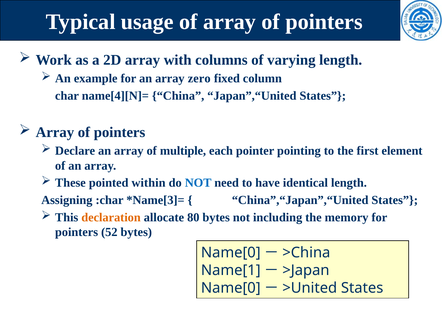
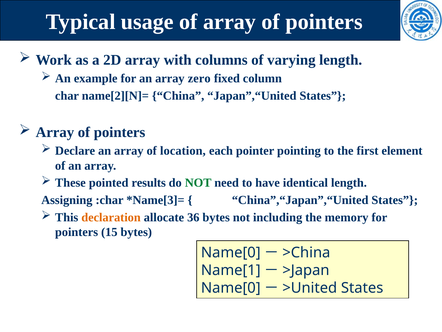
name[4][N]=: name[4][N]= -> name[2][N]= (115, 96)
multiple: multiple -> location (183, 151)
within: within -> results (149, 183)
NOT colour: blue -> green (198, 183)
80: 80 -> 36 (193, 217)
52: 52 -> 15 (109, 232)
